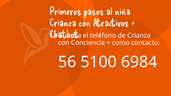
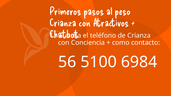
niña: niña -> peso (123, 11)
